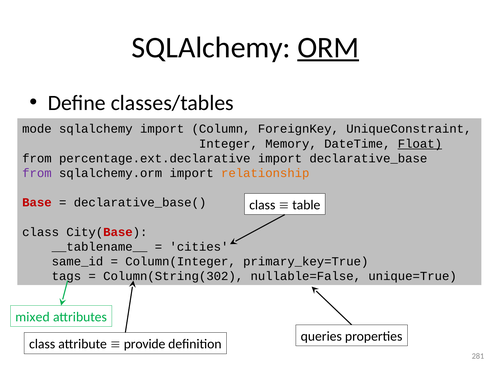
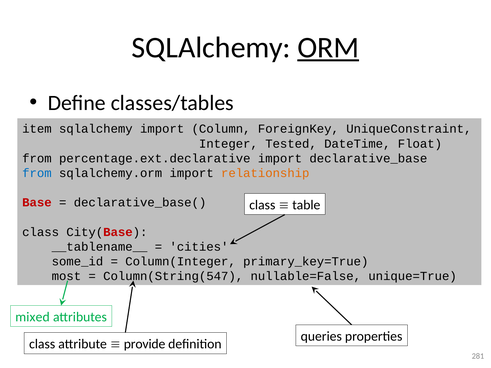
mode: mode -> item (37, 129)
Memory: Memory -> Tested (291, 144)
Float underline: present -> none (420, 144)
from colour: purple -> blue (37, 173)
same_id: same_id -> some_id (77, 262)
tags: tags -> most (66, 276)
Column(String(302: Column(String(302 -> Column(String(547 (173, 276)
